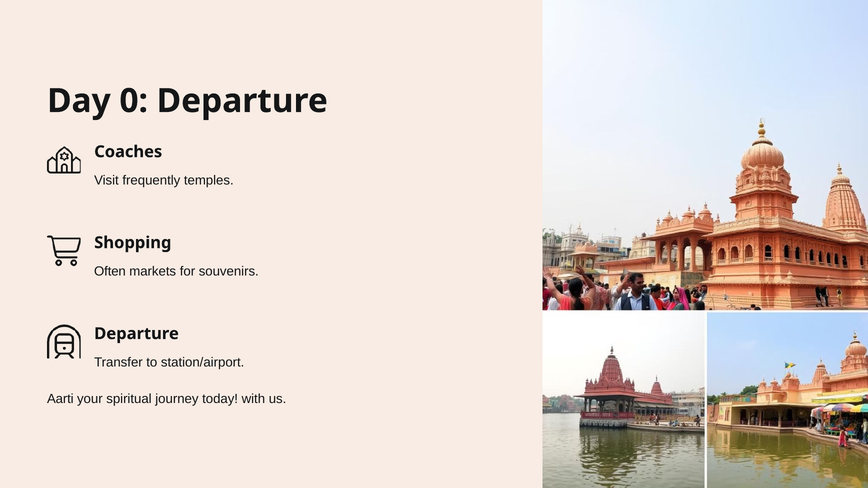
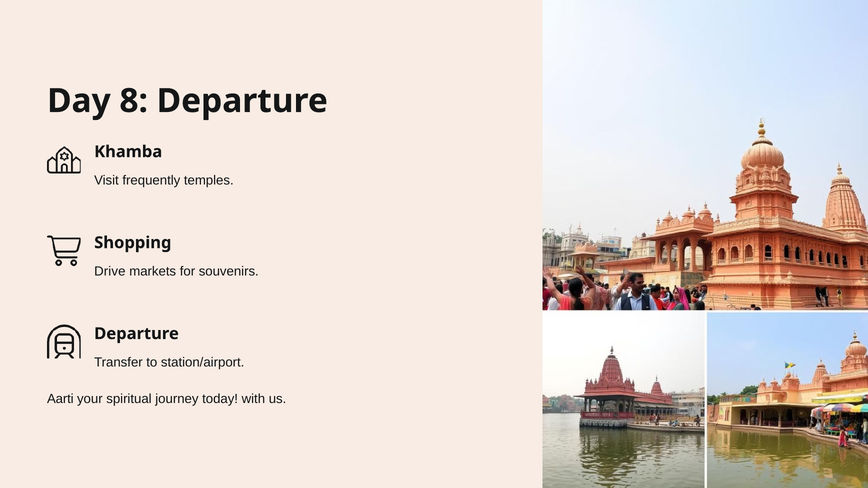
0: 0 -> 8 (134, 101)
Coaches: Coaches -> Khamba (128, 152)
Often: Often -> Drive (110, 271)
